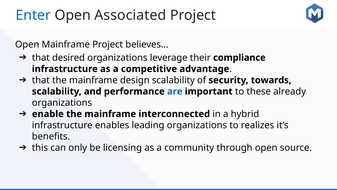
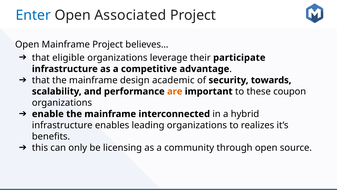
desired: desired -> eligible (68, 58)
compliance: compliance -> participate (239, 58)
design scalability: scalability -> academic (173, 80)
are colour: blue -> orange (175, 91)
already: already -> coupon (290, 91)
